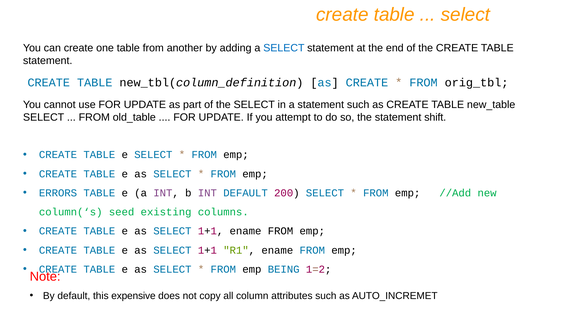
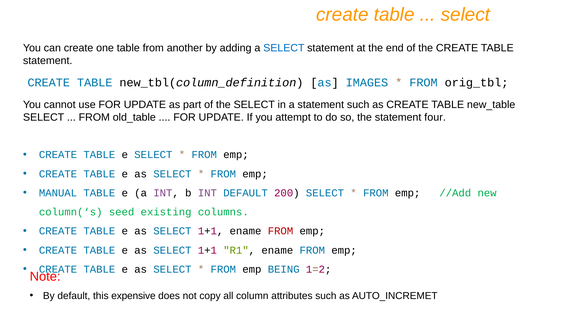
new_tbl(column_definition as CREATE: CREATE -> IMAGES (367, 82)
shift: shift -> four (435, 117)
ERRORS: ERRORS -> MANUAL (58, 193)
FROM colour: black -> red (280, 231)
